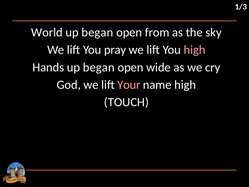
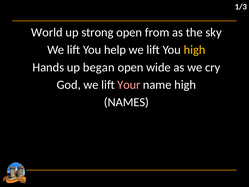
began: began -> strong (97, 32)
pray: pray -> help (115, 50)
high colour: pink -> yellow (195, 50)
TOUCH: TOUCH -> NAMES (126, 102)
